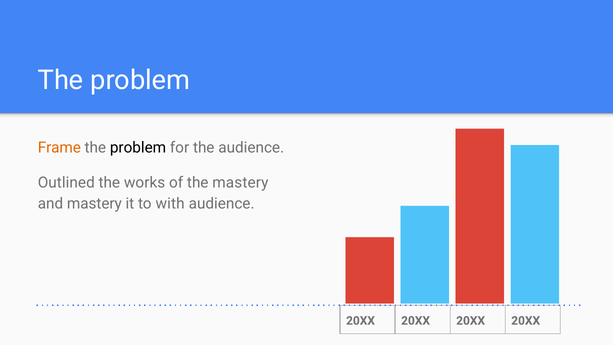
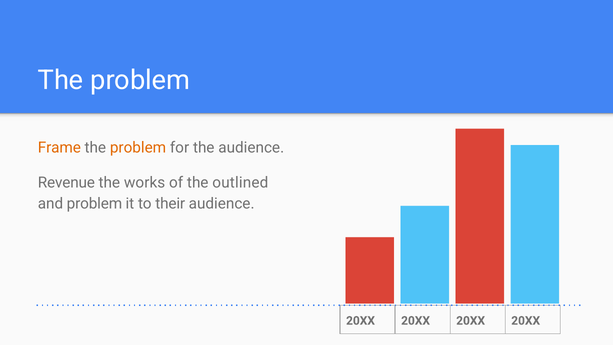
problem colour: black -> orange (138, 148)
Outlined: Outlined -> Revenue (66, 183)
the mastery: mastery -> outlined (240, 183)
and mastery: mastery -> problem (94, 204)
with: with -> their (170, 204)
